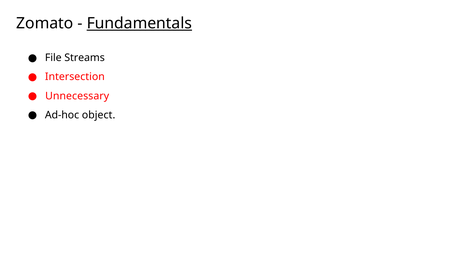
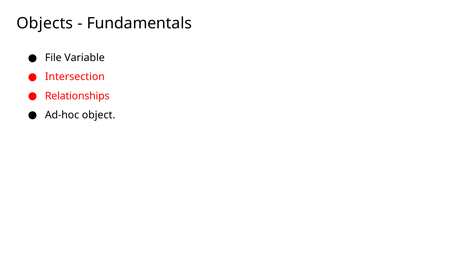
Zomato: Zomato -> Objects (45, 23)
Fundamentals underline: present -> none (139, 23)
Streams: Streams -> Variable (85, 58)
Unnecessary: Unnecessary -> Relationships (77, 96)
